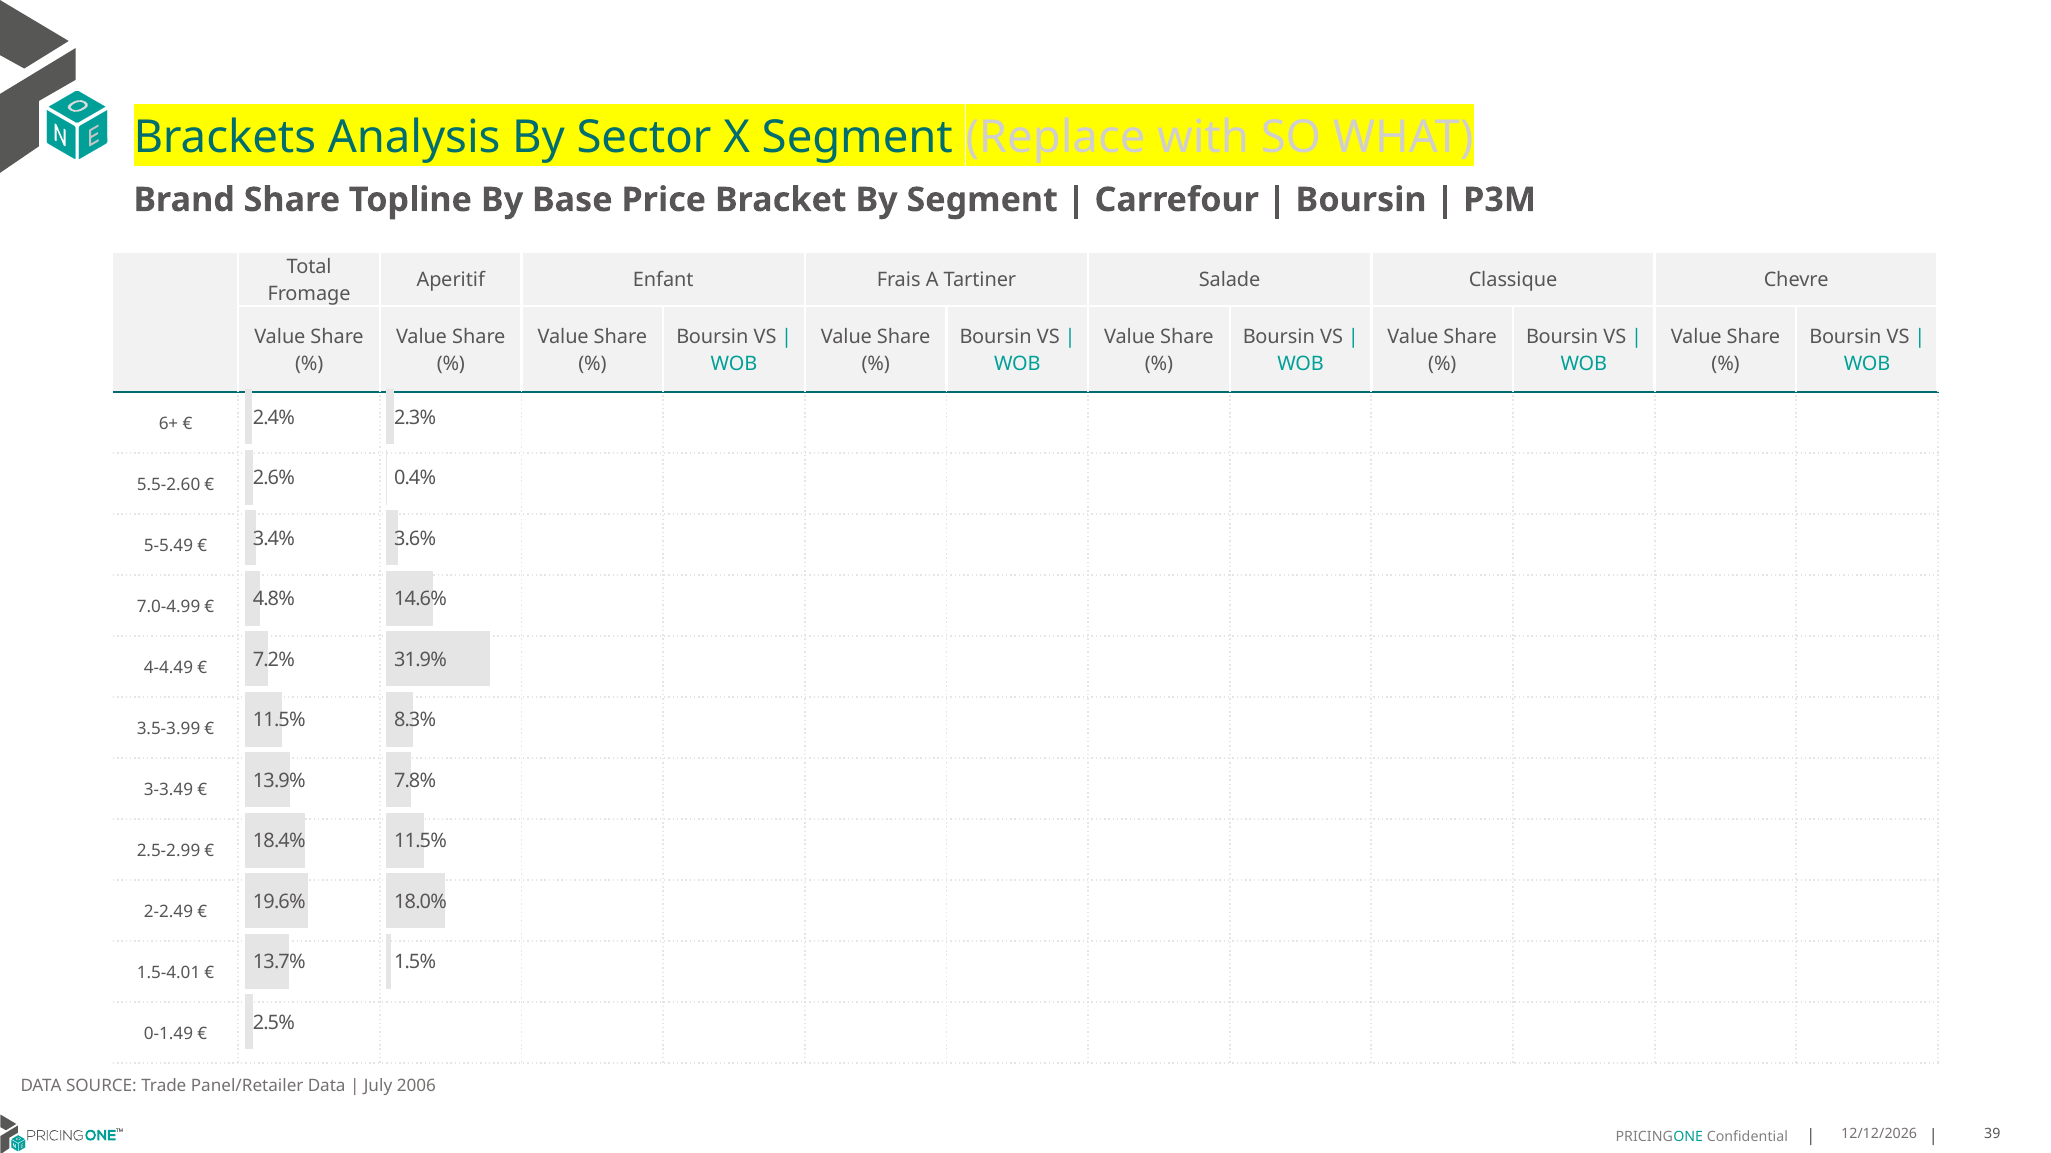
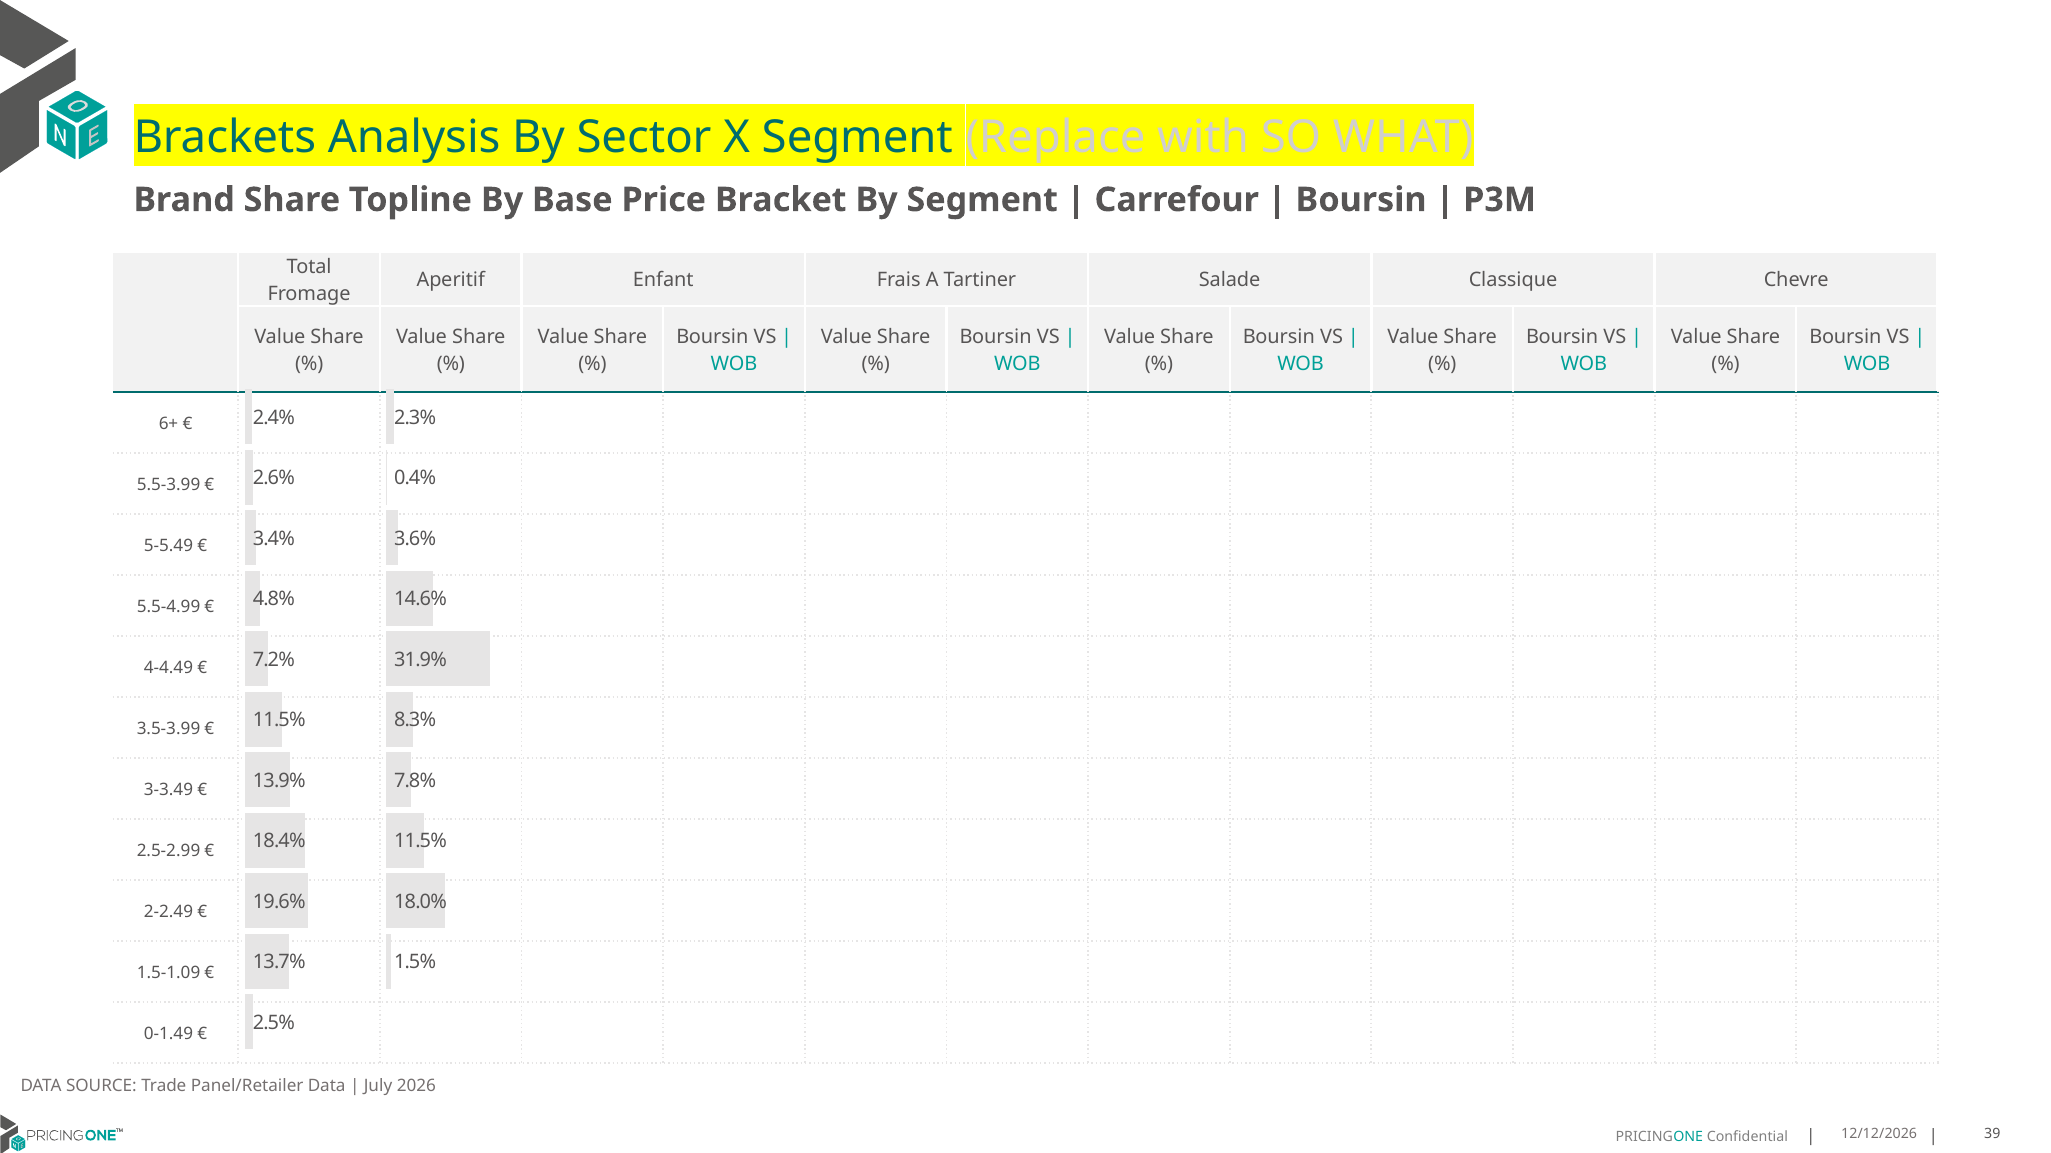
5.5-2.60: 5.5-2.60 -> 5.5-3.99 (169, 485)
7.0-4.99: 7.0-4.99 -> 5.5-4.99 (169, 607)
1.5-4.01: 1.5-4.01 -> 1.5-1.09 (169, 974)
2006: 2006 -> 2026 (416, 1087)
